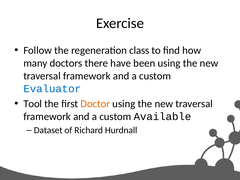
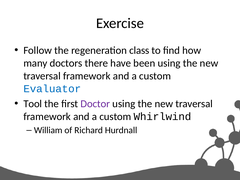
Doctor colour: orange -> purple (95, 104)
Available: Available -> Whirlwind (163, 116)
Dataset: Dataset -> William (48, 130)
